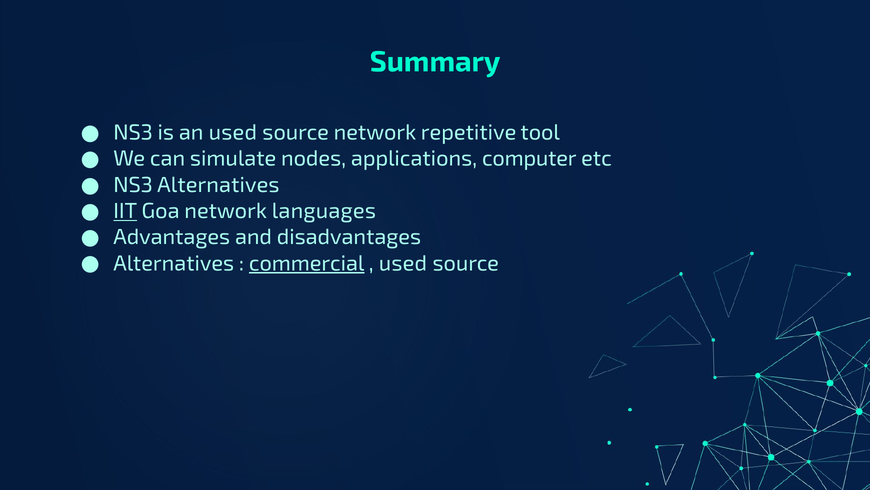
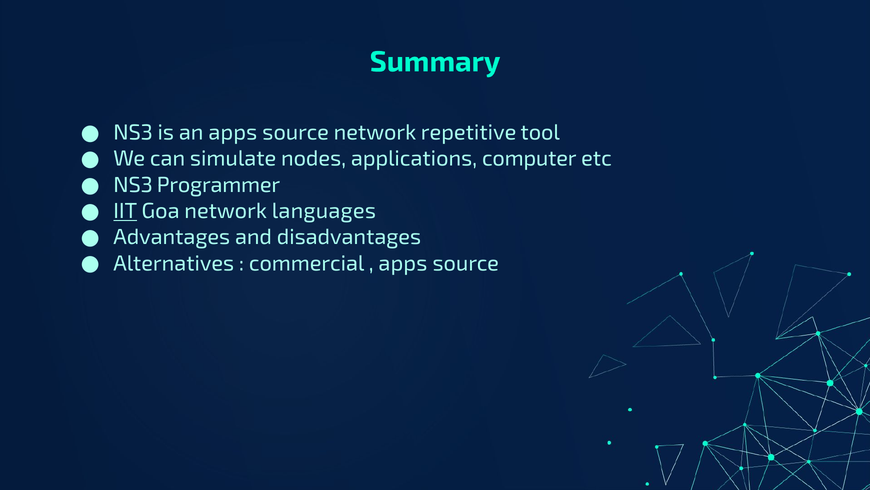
an used: used -> apps (233, 133)
NS3 Alternatives: Alternatives -> Programmer (218, 185)
commercial underline: present -> none (307, 263)
used: used -> apps (403, 263)
